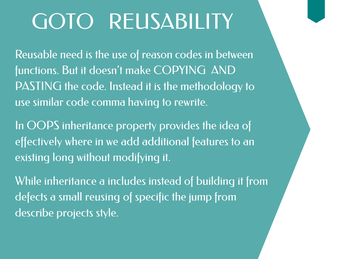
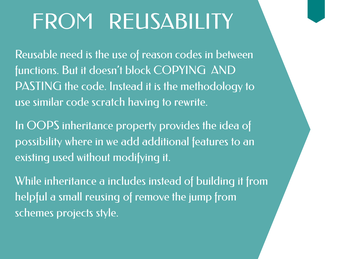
GOTO: GOTO -> FROM (63, 22)
make: make -> block (138, 70)
comma: comma -> scratch (108, 102)
effectively: effectively -> possibility (39, 141)
long: long -> used (63, 157)
defects: defects -> helpful (31, 197)
specific: specific -> remove (152, 197)
describe: describe -> schemes (34, 213)
